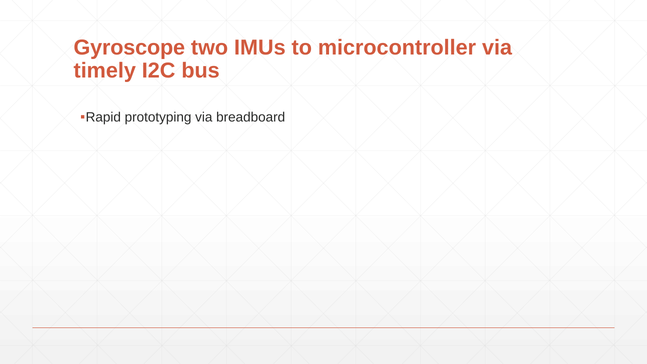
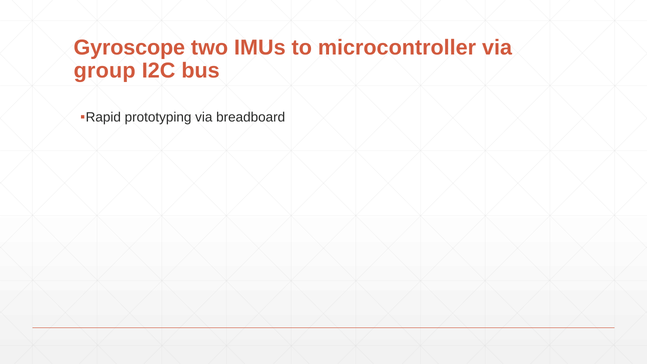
timely: timely -> group (105, 71)
